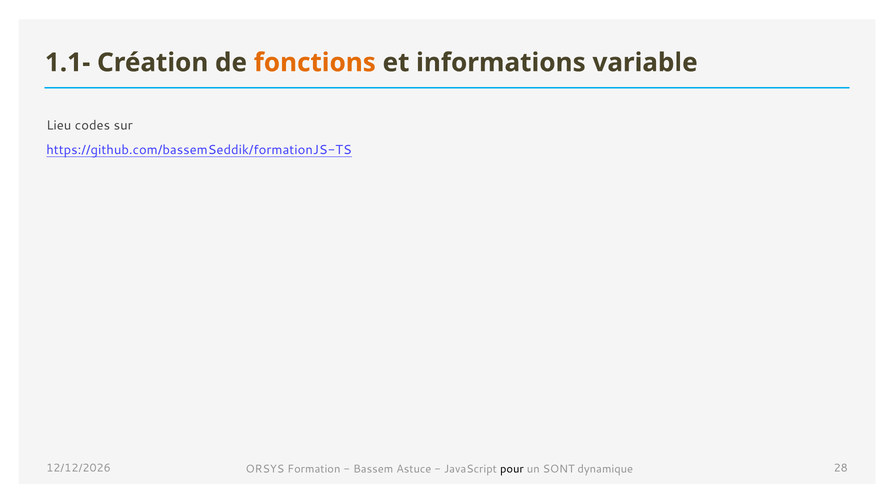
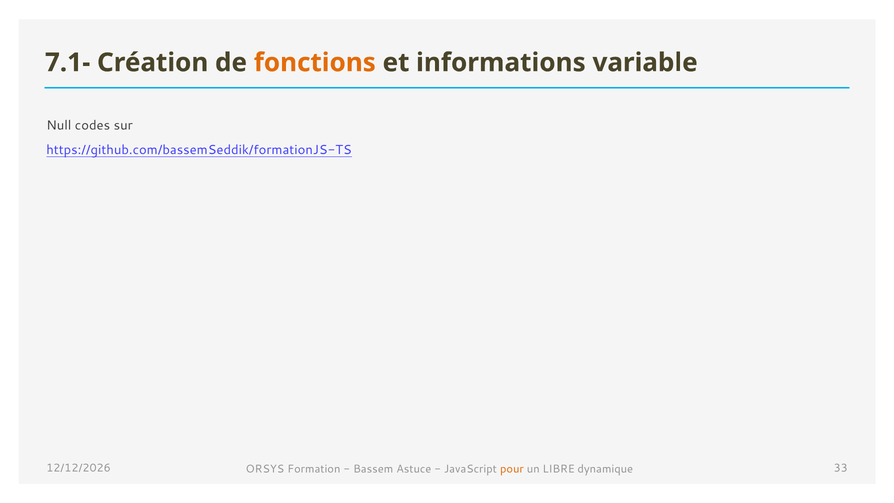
1.1-: 1.1- -> 7.1- (68, 63)
Lieu: Lieu -> Null (59, 125)
pour colour: black -> orange (512, 469)
SONT: SONT -> LIBRE (559, 469)
28: 28 -> 33 (841, 468)
